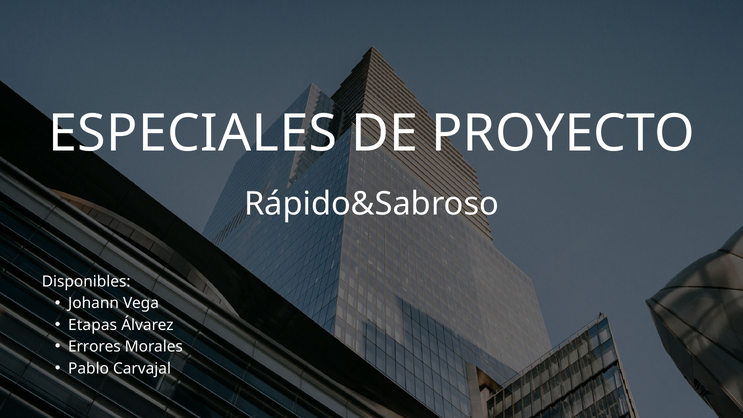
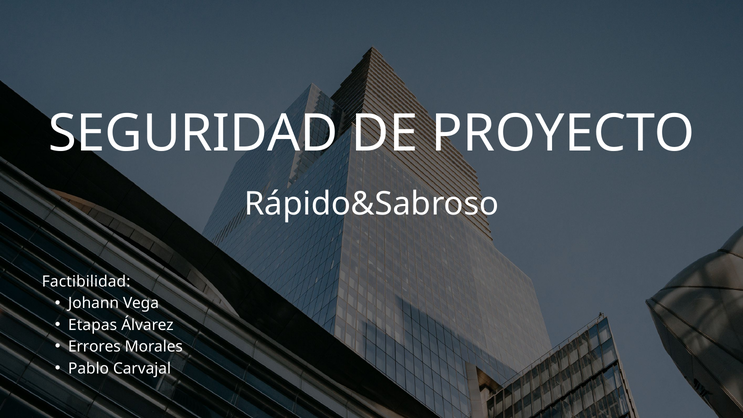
ESPECIALES: ESPECIALES -> SEGURIDAD (193, 133)
Disponibles: Disponibles -> Factibilidad (86, 282)
